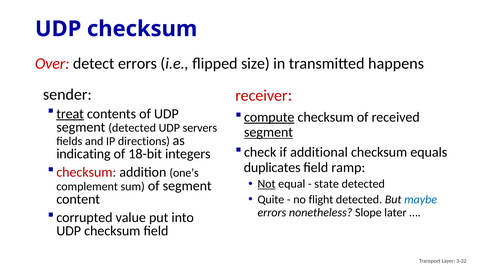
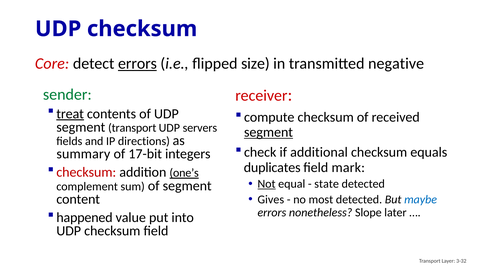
Over: Over -> Core (52, 63)
errors underline: none -> present (137, 63)
happens: happens -> negative (396, 63)
sender colour: black -> green (67, 94)
compute underline: present -> none (269, 117)
segment detected: detected -> transport (132, 128)
indicating: indicating -> summary (83, 154)
18-bit: 18-bit -> 17-bit (145, 154)
ramp: ramp -> mark (348, 167)
one’s underline: none -> present (184, 173)
Quite: Quite -> Gives (271, 199)
flight: flight -> most (321, 199)
corrupted: corrupted -> happened (84, 217)
